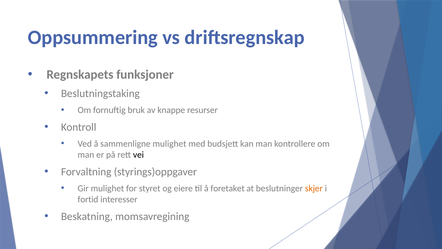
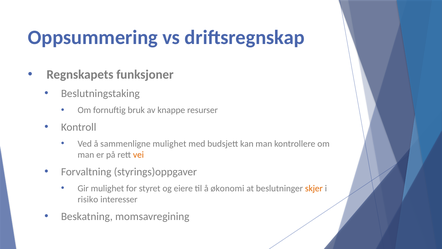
vei colour: black -> orange (138, 155)
foretaket: foretaket -> økonomi (227, 188)
fortid: fortid -> risiko (88, 199)
